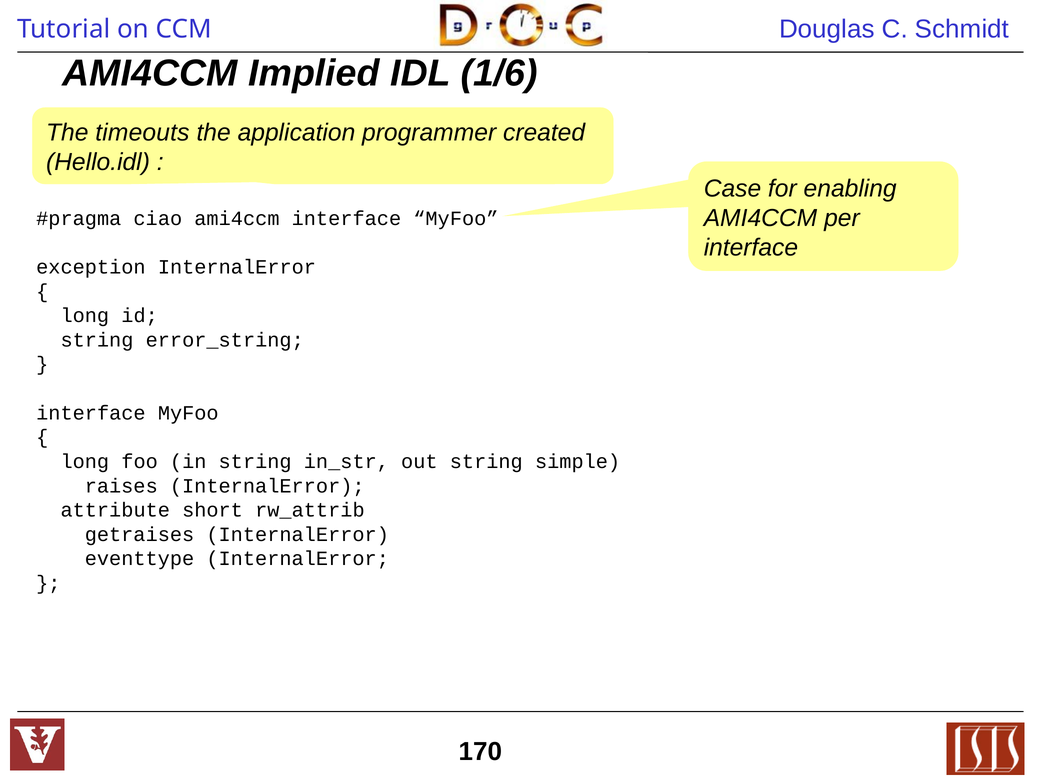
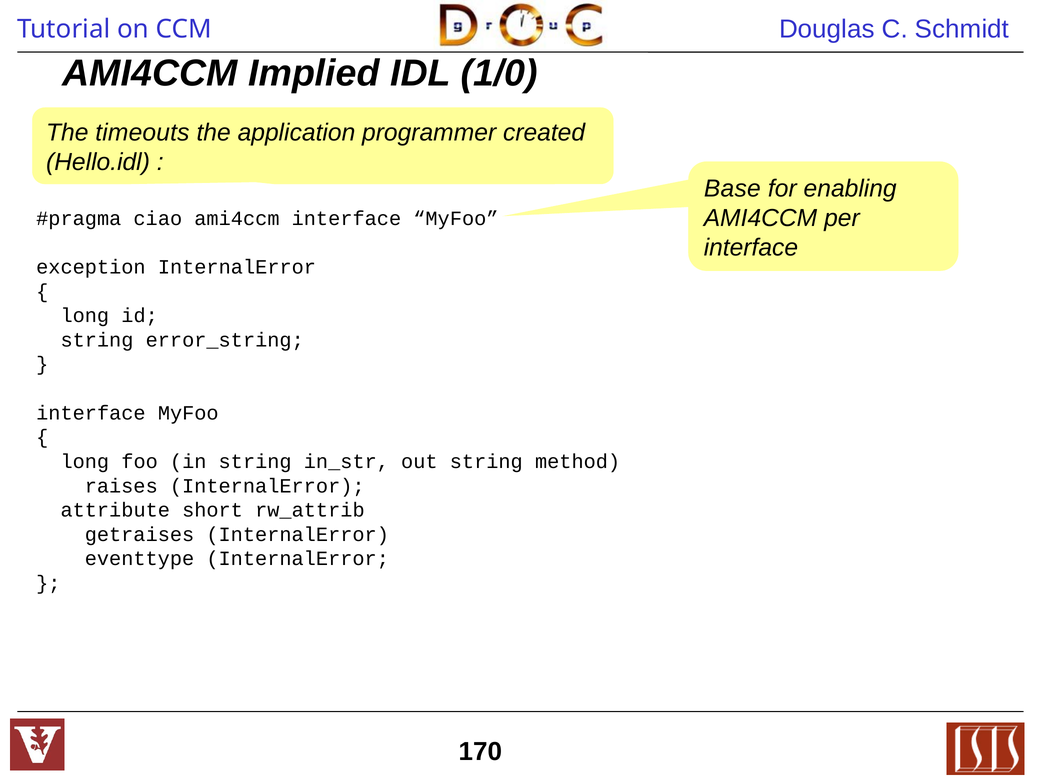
1/6: 1/6 -> 1/0 (499, 73)
Case: Case -> Base (732, 188)
simple: simple -> method (578, 461)
